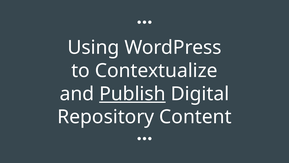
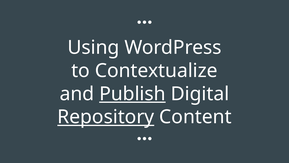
Repository underline: none -> present (106, 117)
